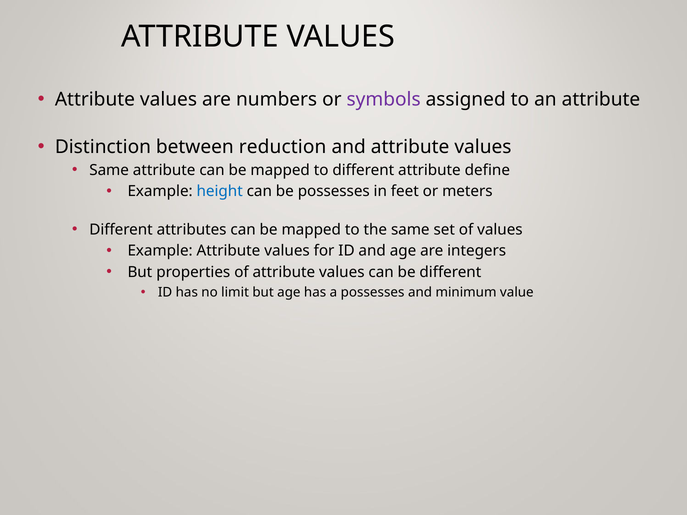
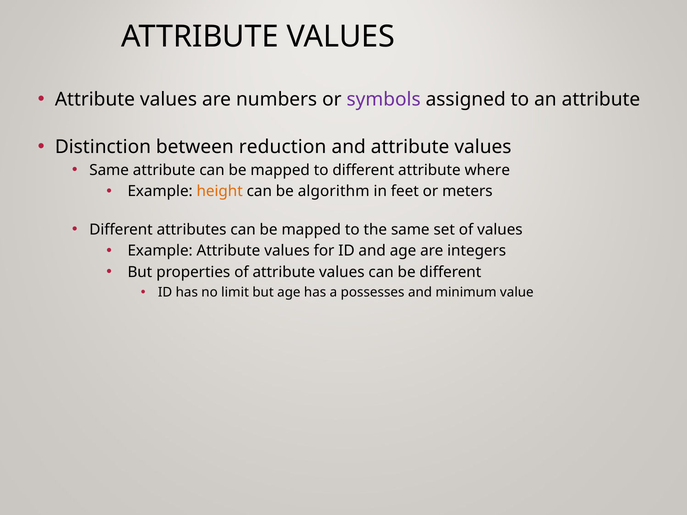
define: define -> where (487, 170)
height colour: blue -> orange (220, 191)
be possesses: possesses -> algorithm (334, 191)
